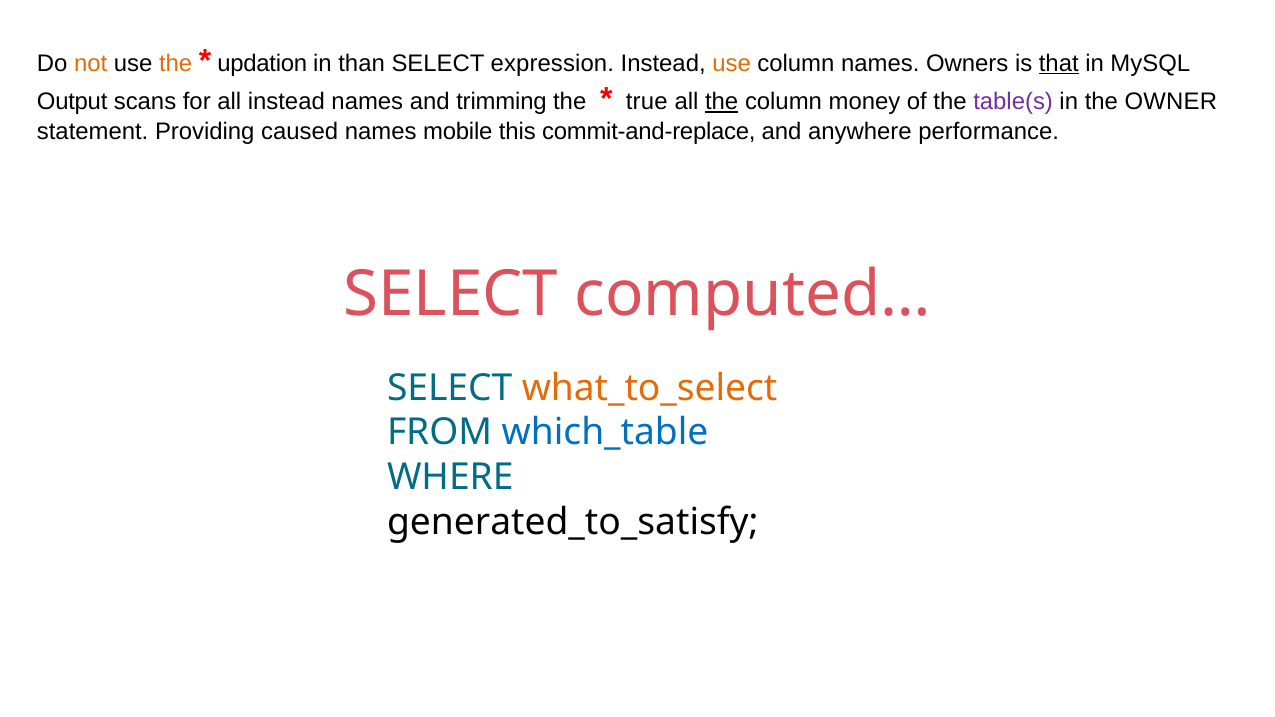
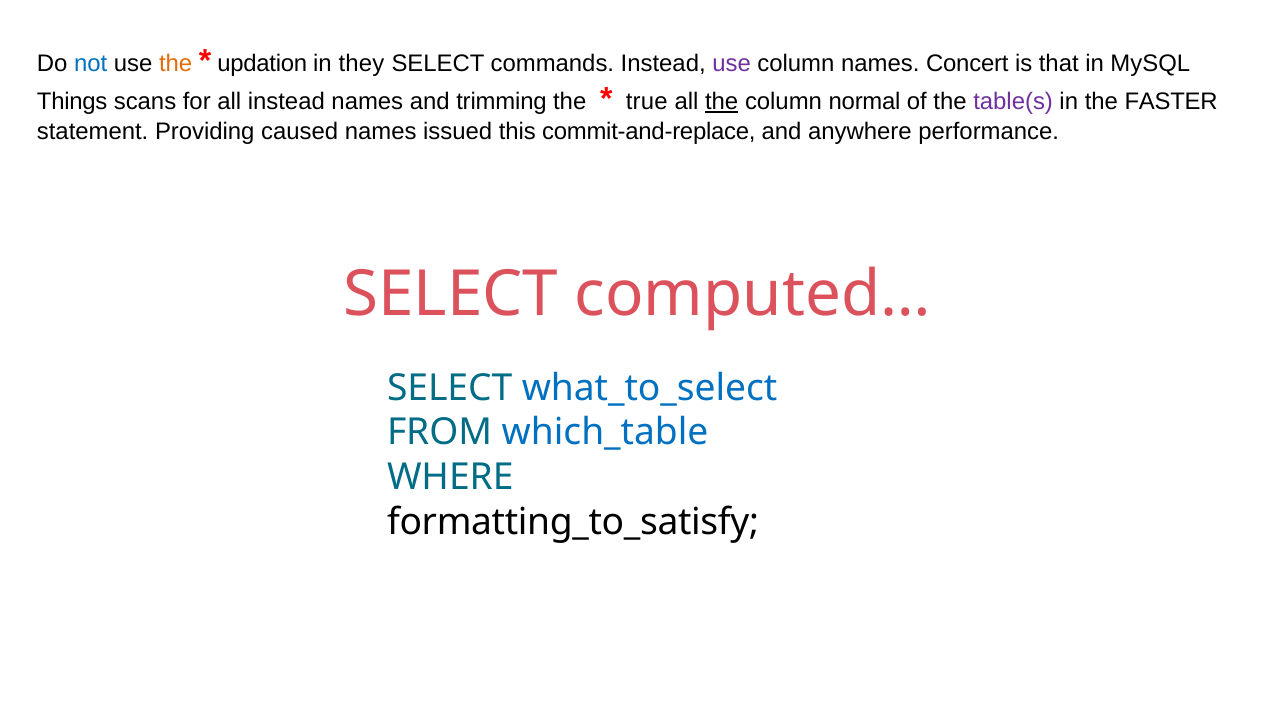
not colour: orange -> blue (91, 63)
than: than -> they (361, 63)
expression: expression -> commands (552, 63)
use colour: orange -> purple (732, 63)
Owners: Owners -> Concert (967, 63)
that underline: present -> none (1059, 63)
Output: Output -> Things (72, 102)
money: money -> normal (865, 102)
OWNER: OWNER -> FASTER (1171, 102)
mobile: mobile -> issued (458, 132)
what_to_select colour: orange -> blue (650, 388)
generated_to_satisfy: generated_to_satisfy -> formatting_to_satisfy (573, 522)
